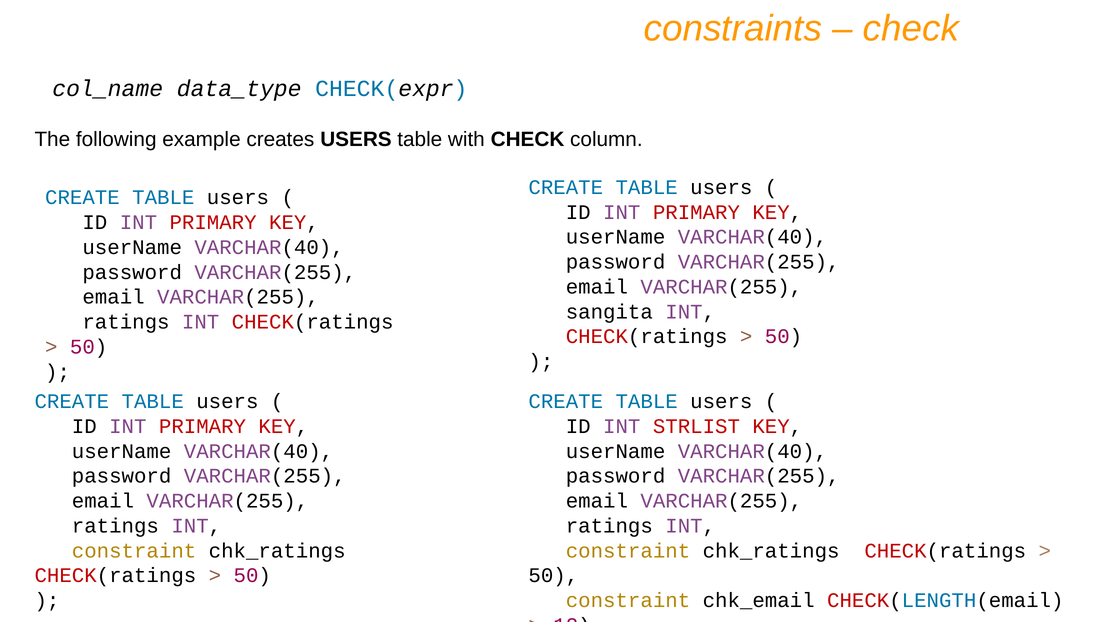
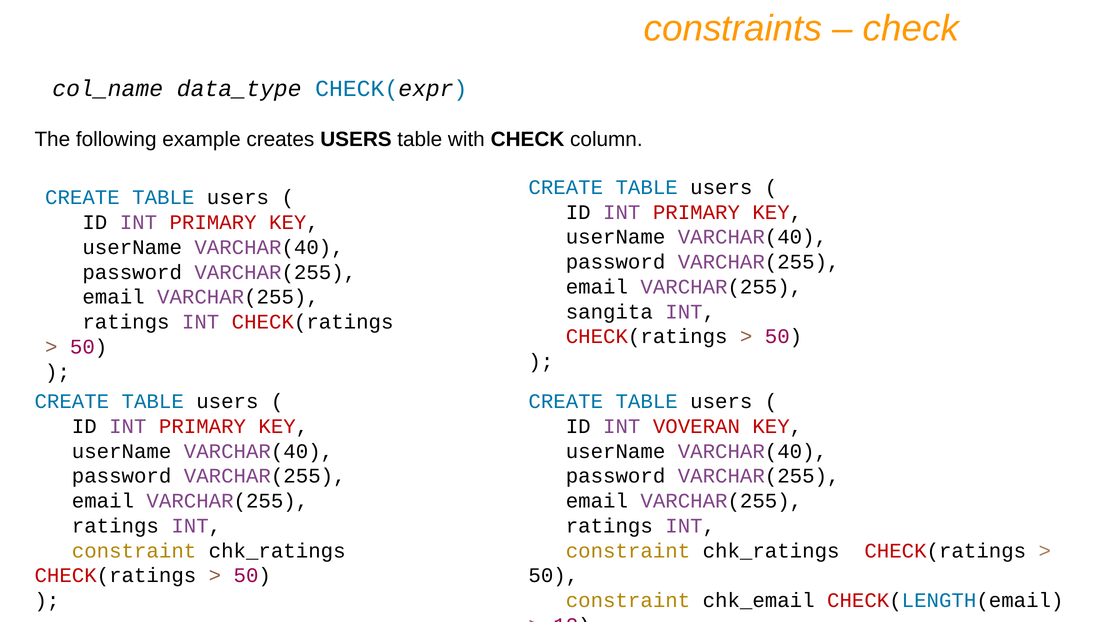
STRLIST: STRLIST -> VOVERAN (696, 426)
